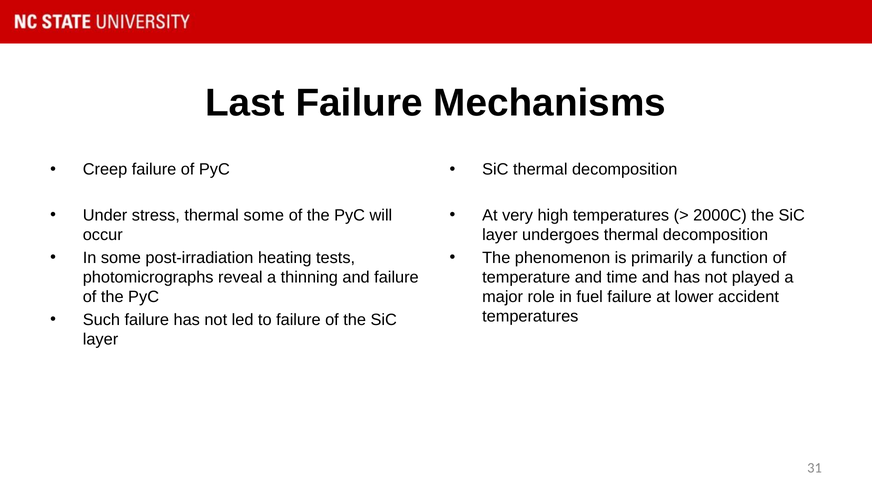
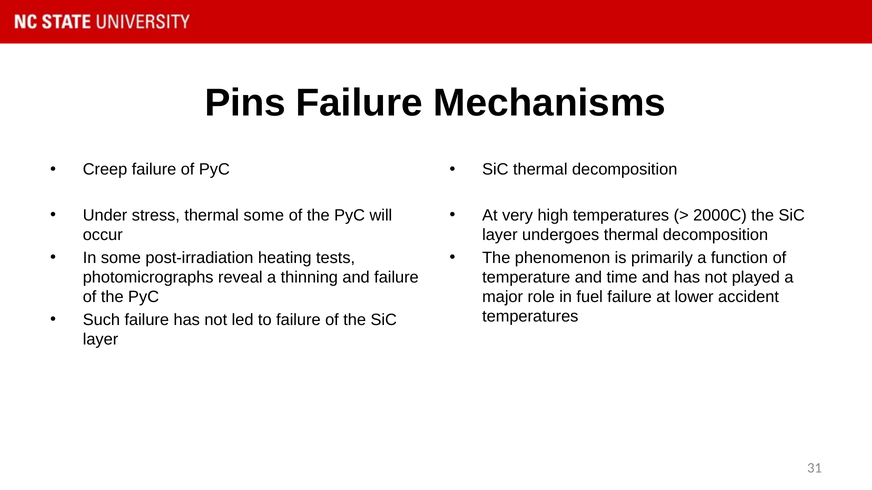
Last: Last -> Pins (245, 103)
